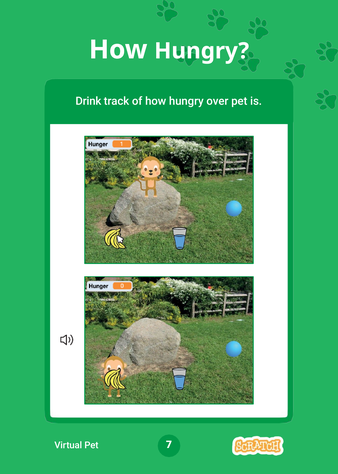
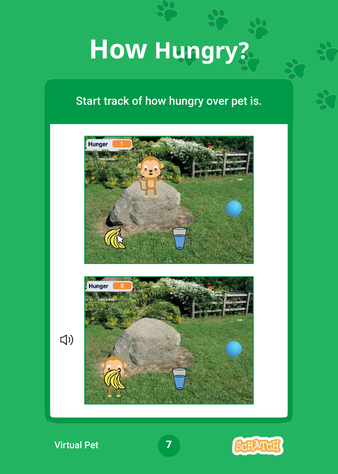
Drink: Drink -> Start (88, 101)
